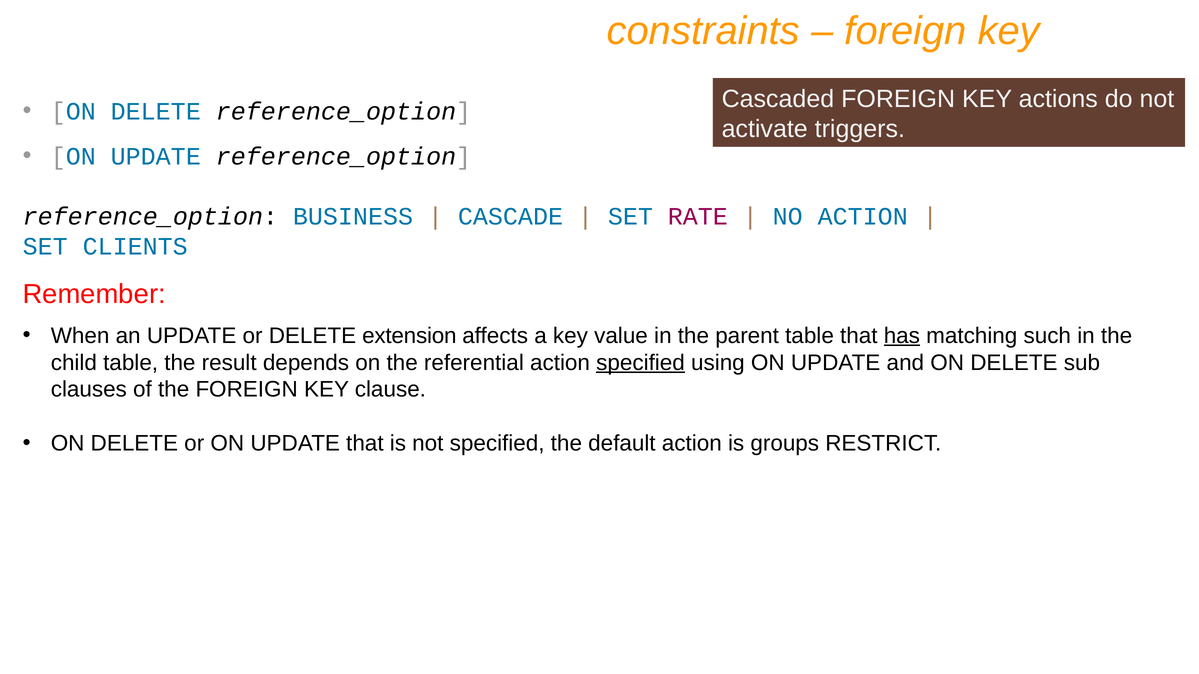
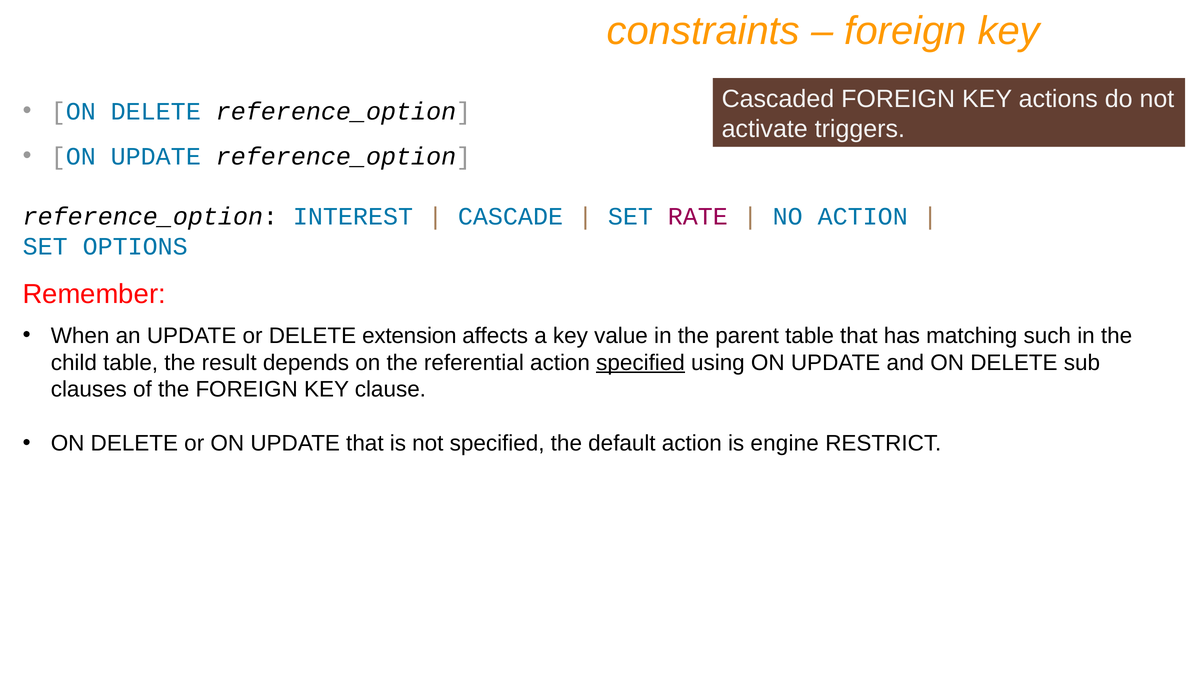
BUSINESS: BUSINESS -> INTEREST (353, 217)
CLIENTS: CLIENTS -> OPTIONS (135, 247)
has underline: present -> none (902, 336)
groups: groups -> engine (785, 444)
